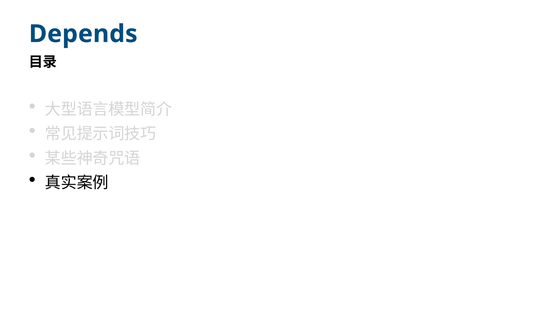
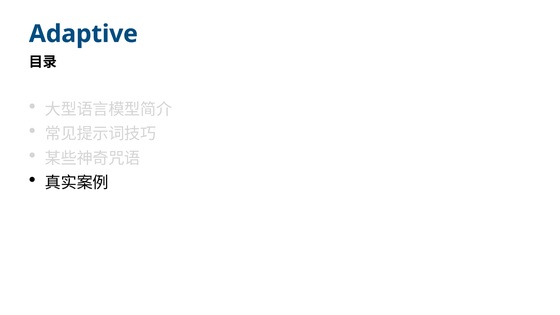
Depends: Depends -> Adaptive (83, 34)
